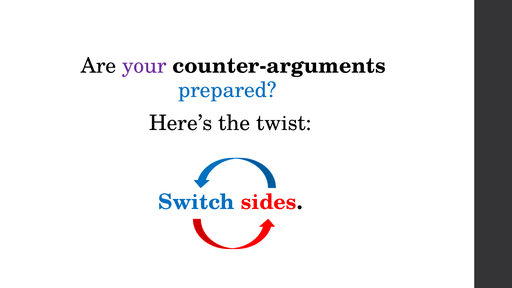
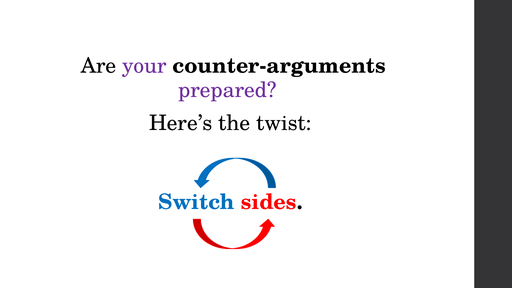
prepared colour: blue -> purple (227, 90)
